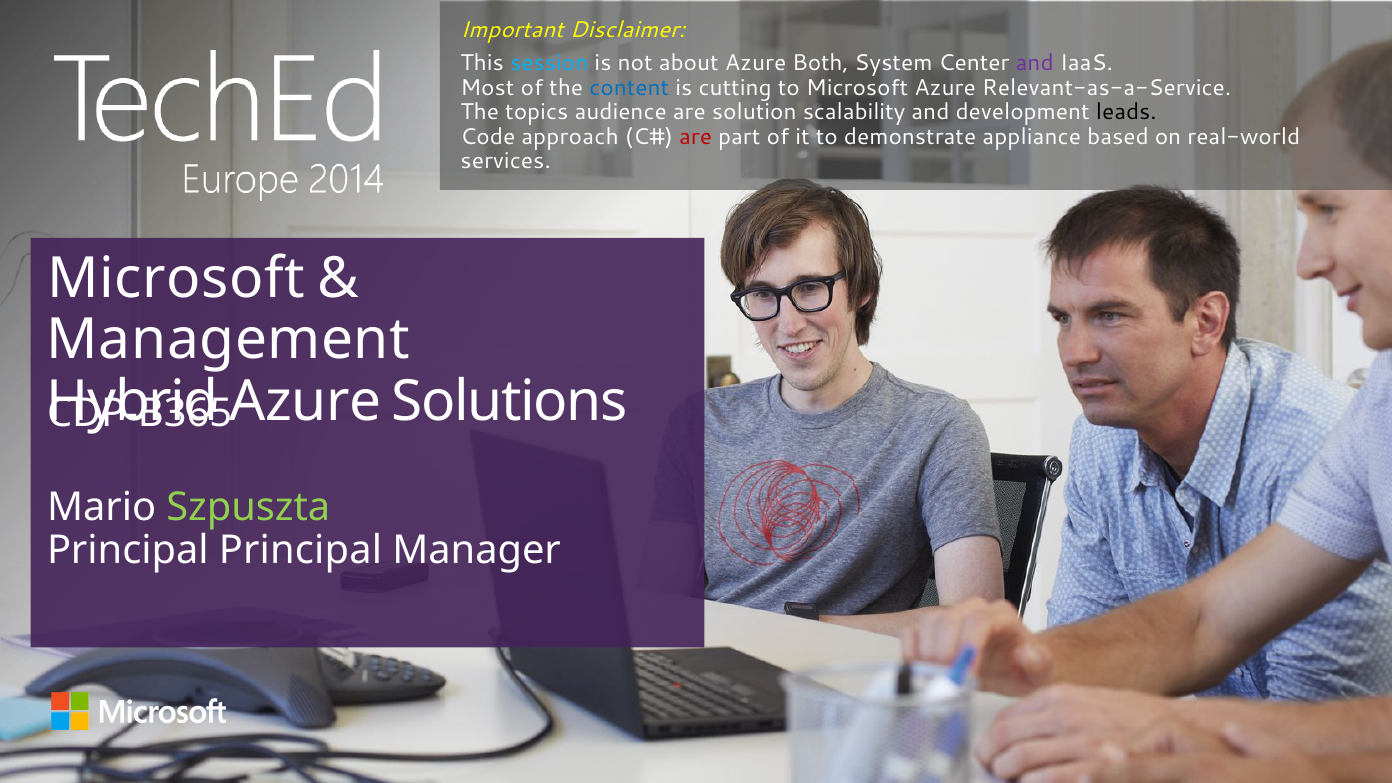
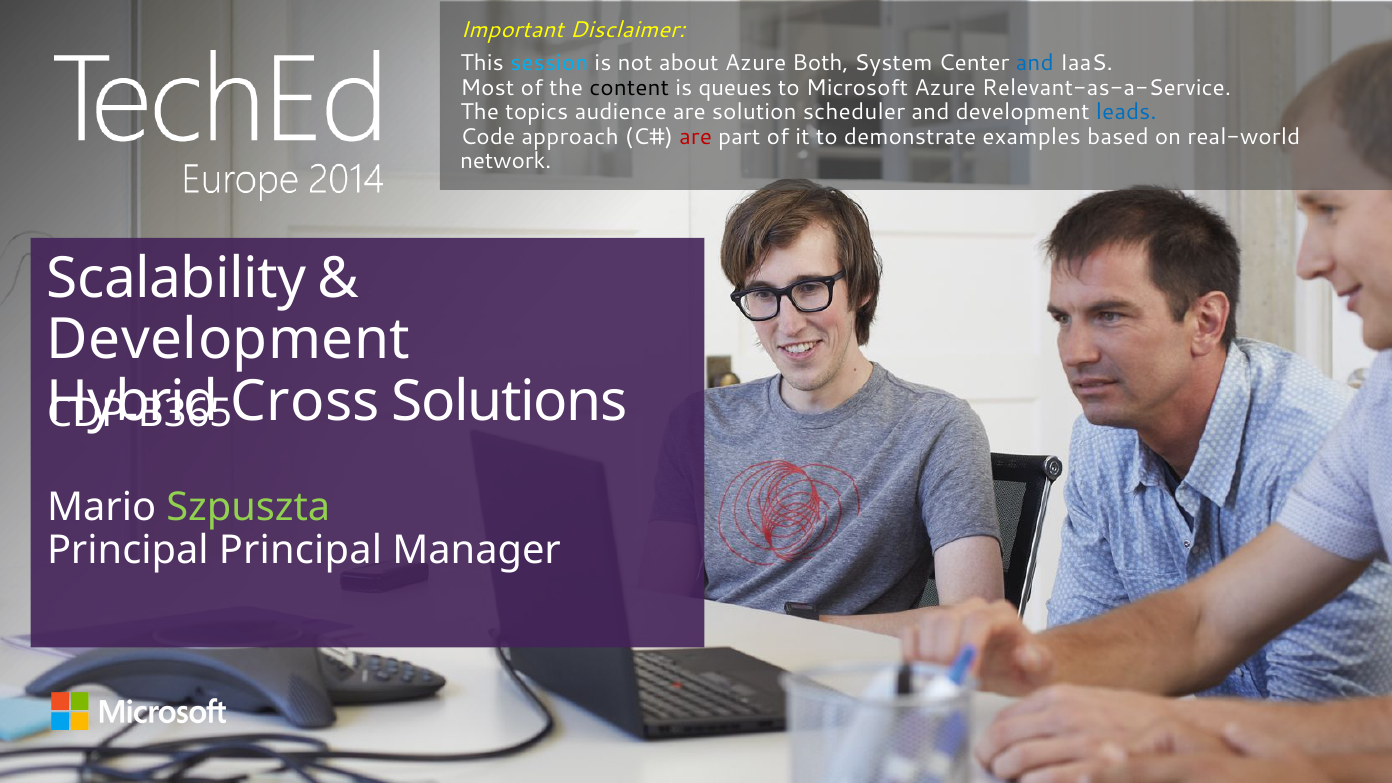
and colour: purple -> blue (1035, 63)
content colour: blue -> black (629, 88)
cutting: cutting -> queues (735, 88)
scalability: scalability -> scheduler (854, 112)
leads colour: black -> blue (1126, 112)
appliance: appliance -> examples (1032, 137)
services: services -> network (506, 161)
Microsoft: Microsoft -> Scalability (177, 279)
Management: Management -> Development (229, 340)
Azure: Azure -> Cross (305, 401)
